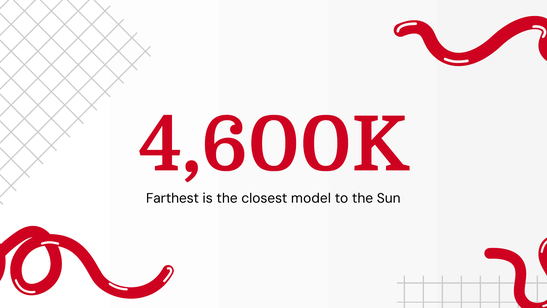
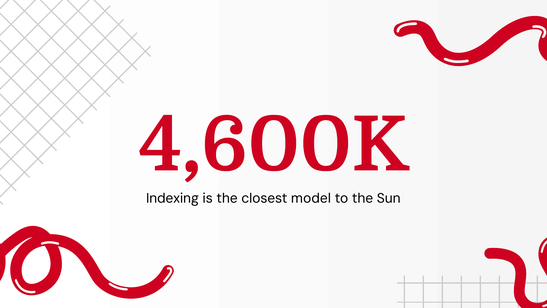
Farthest: Farthest -> Indexing (172, 198)
